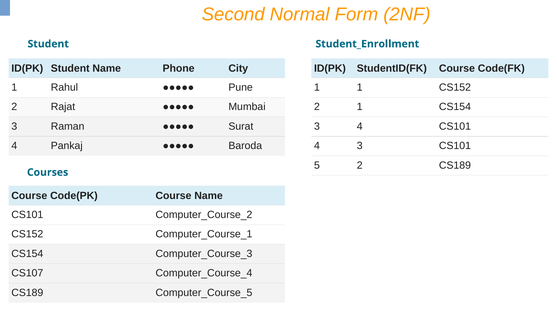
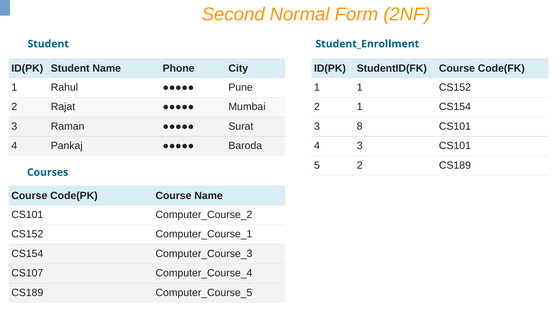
3 4: 4 -> 8 (360, 126)
